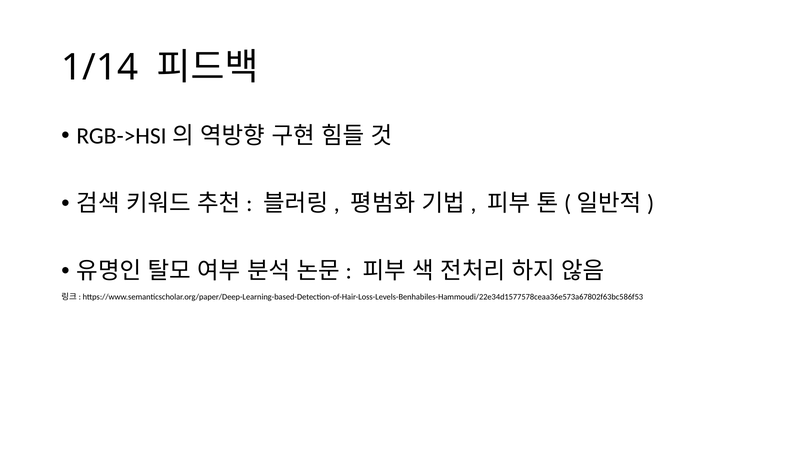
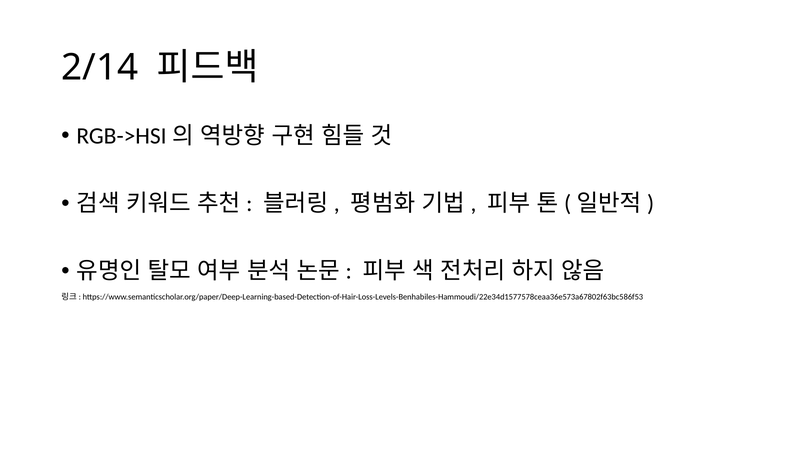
1/14: 1/14 -> 2/14 (100, 68)
